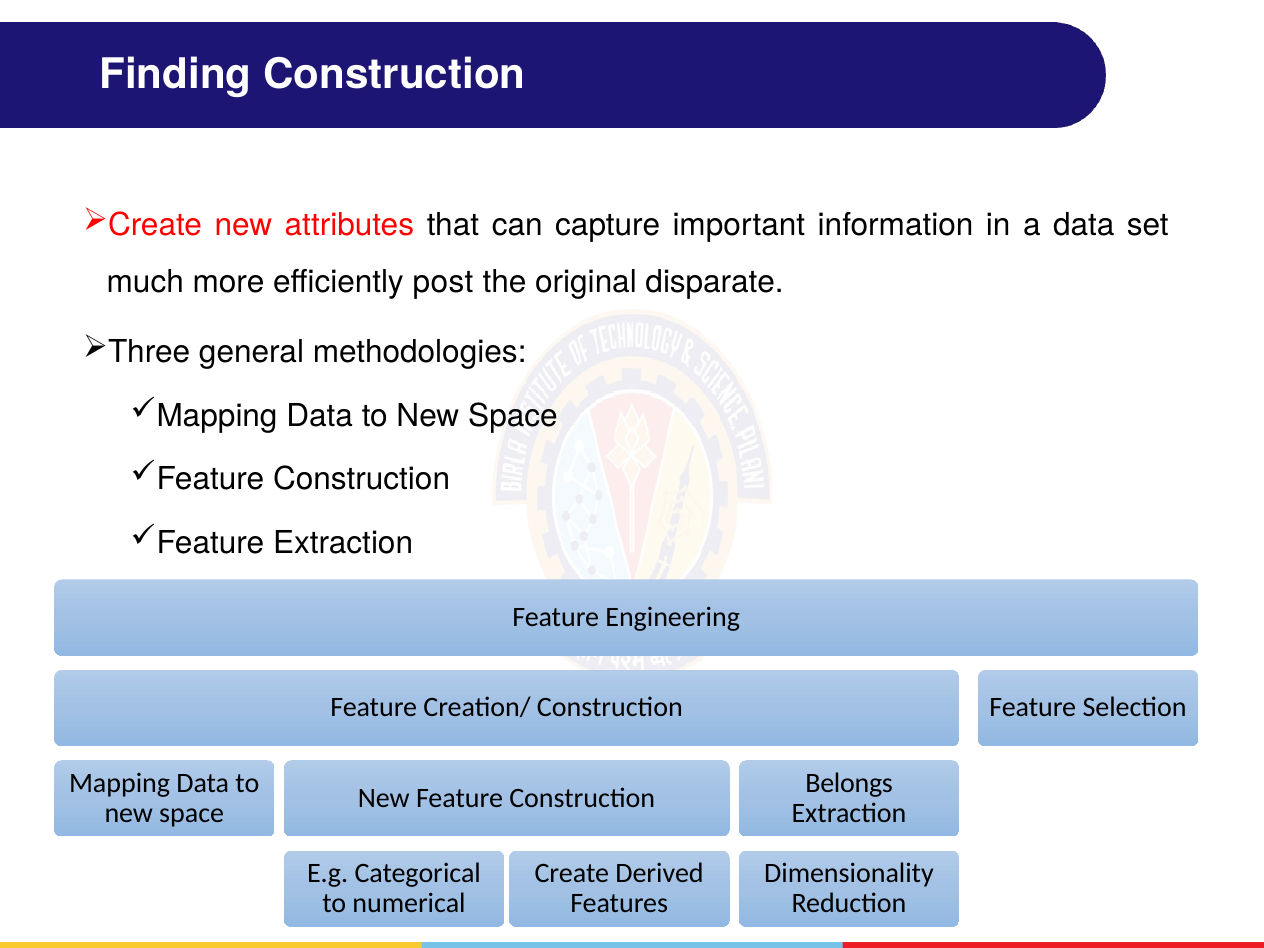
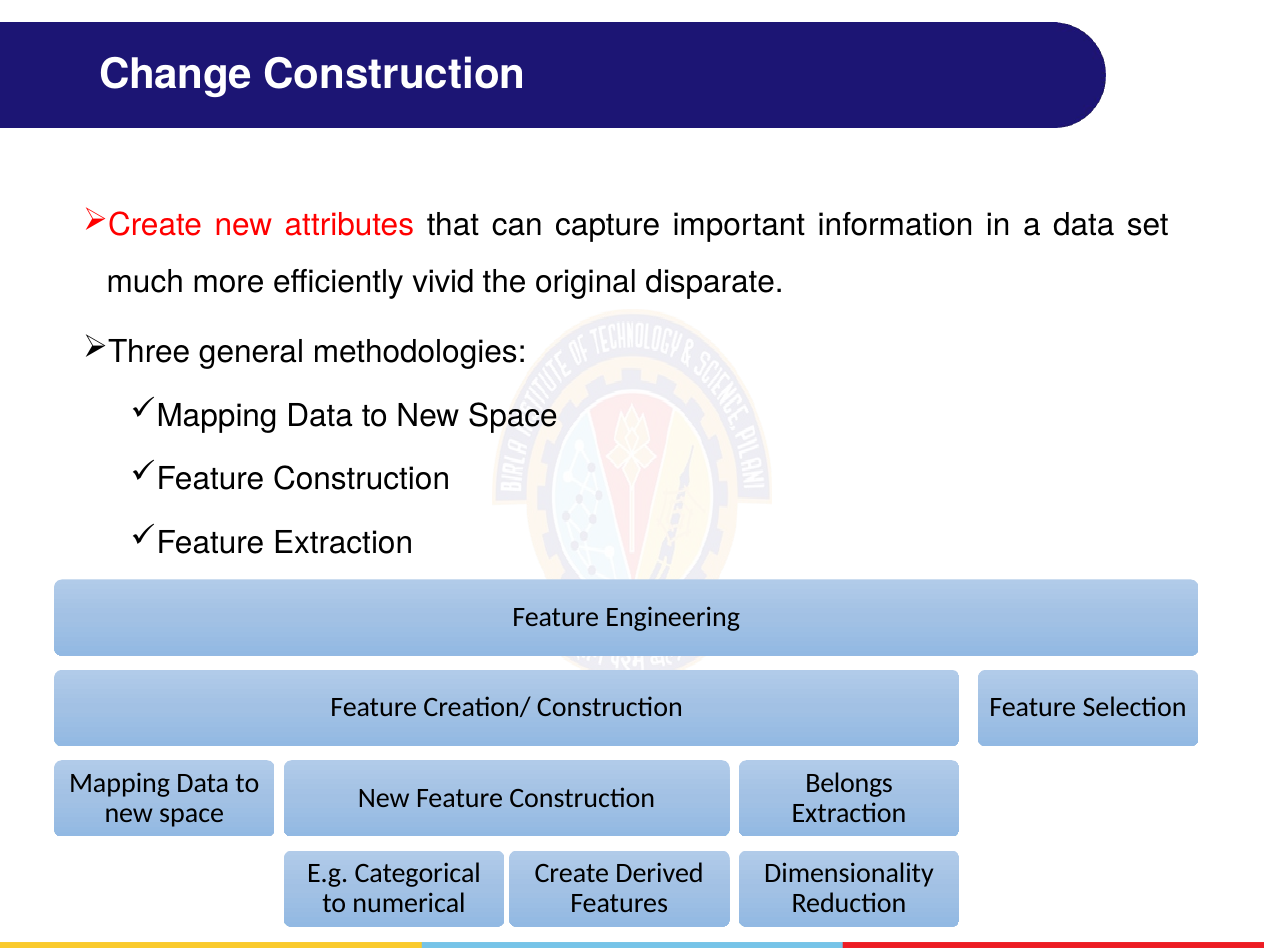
Finding: Finding -> Change (176, 75)
post: post -> vivid (443, 282)
